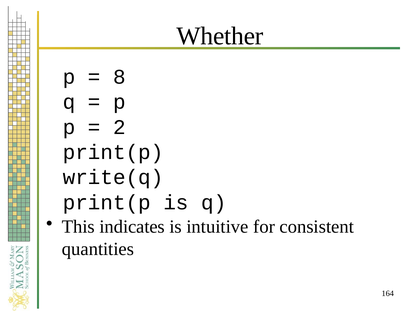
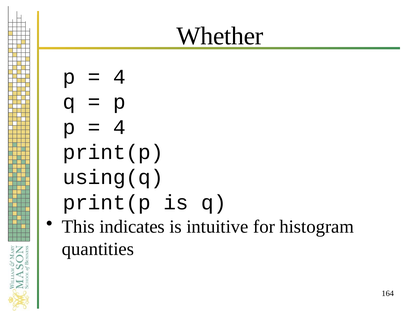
8: 8 -> 4 (119, 77)
2: 2 -> 4 (119, 127)
write(q: write(q -> using(q (113, 178)
consistent: consistent -> histogram (317, 227)
